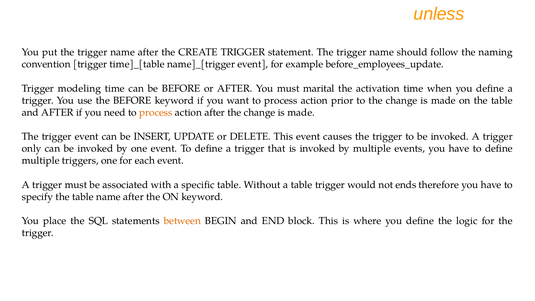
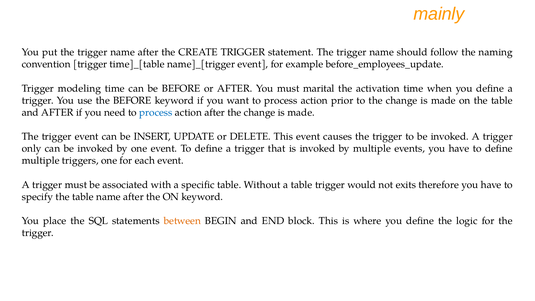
unless: unless -> mainly (439, 14)
process colour: orange -> blue (156, 112)
ends: ends -> exits (406, 185)
